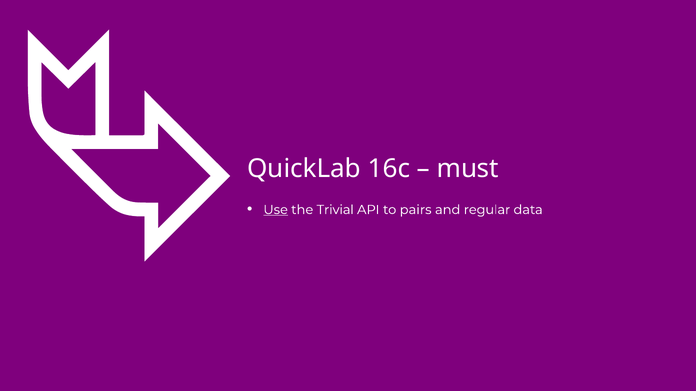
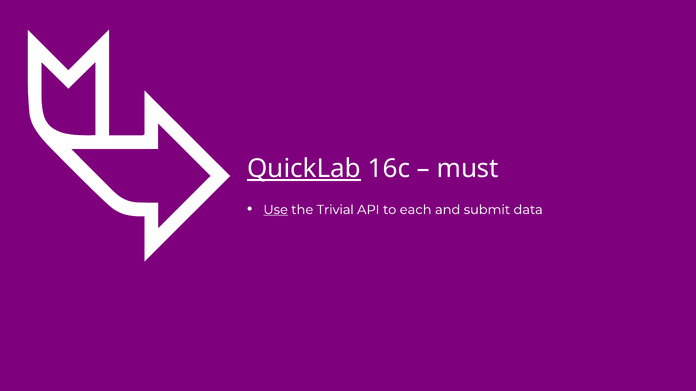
QuickLab underline: none -> present (304, 169)
pairs: pairs -> each (416, 210)
regular: regular -> submit (487, 210)
